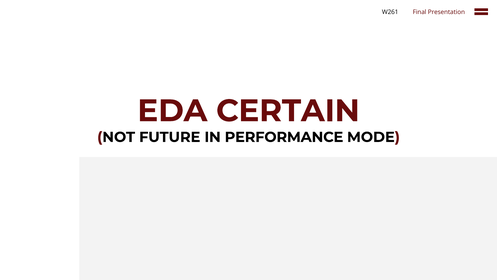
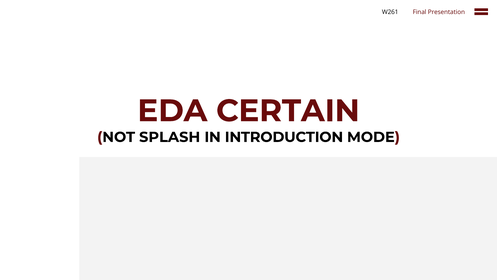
FUTURE: FUTURE -> SPLASH (170, 137)
PERFORMANCE: PERFORMANCE -> INTRODUCTION (284, 137)
